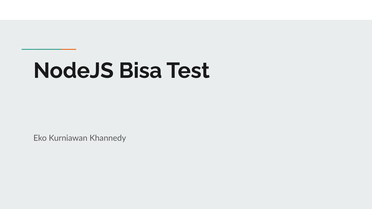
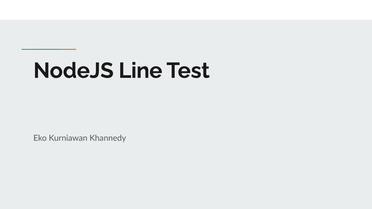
Bisa: Bisa -> Line (140, 71)
